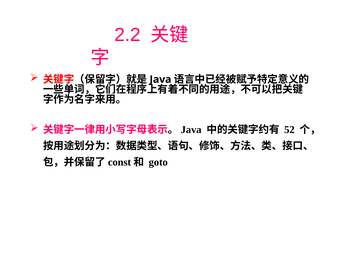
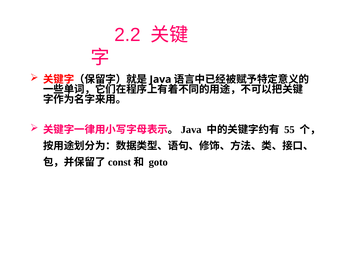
52: 52 -> 55 (289, 130)
